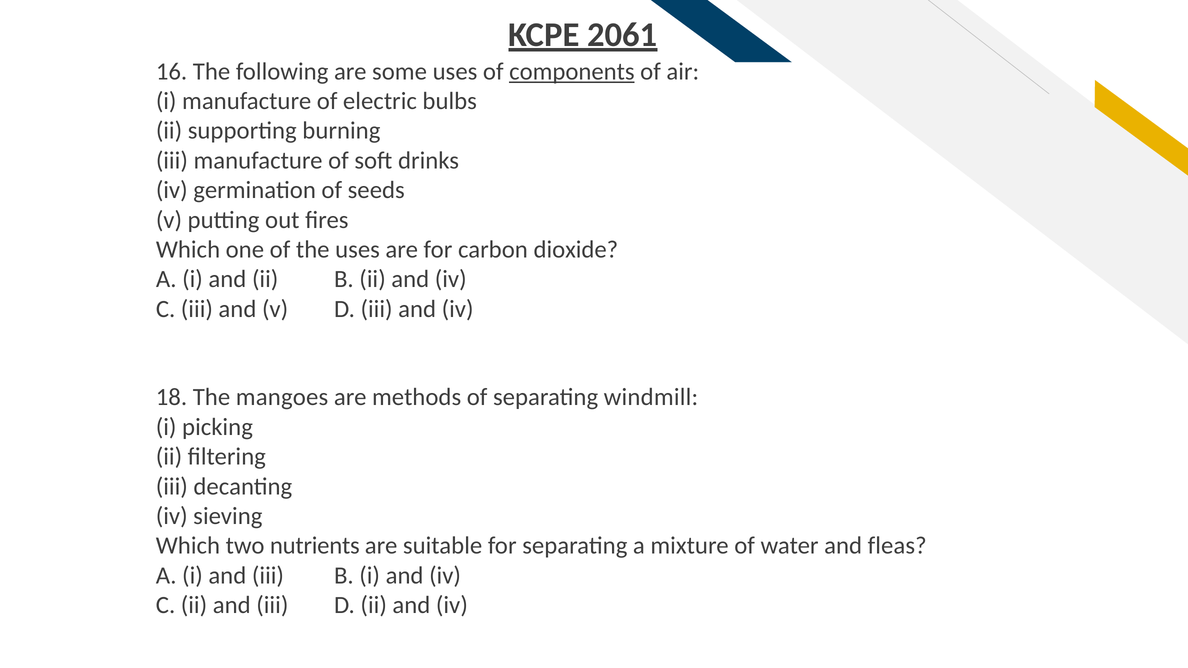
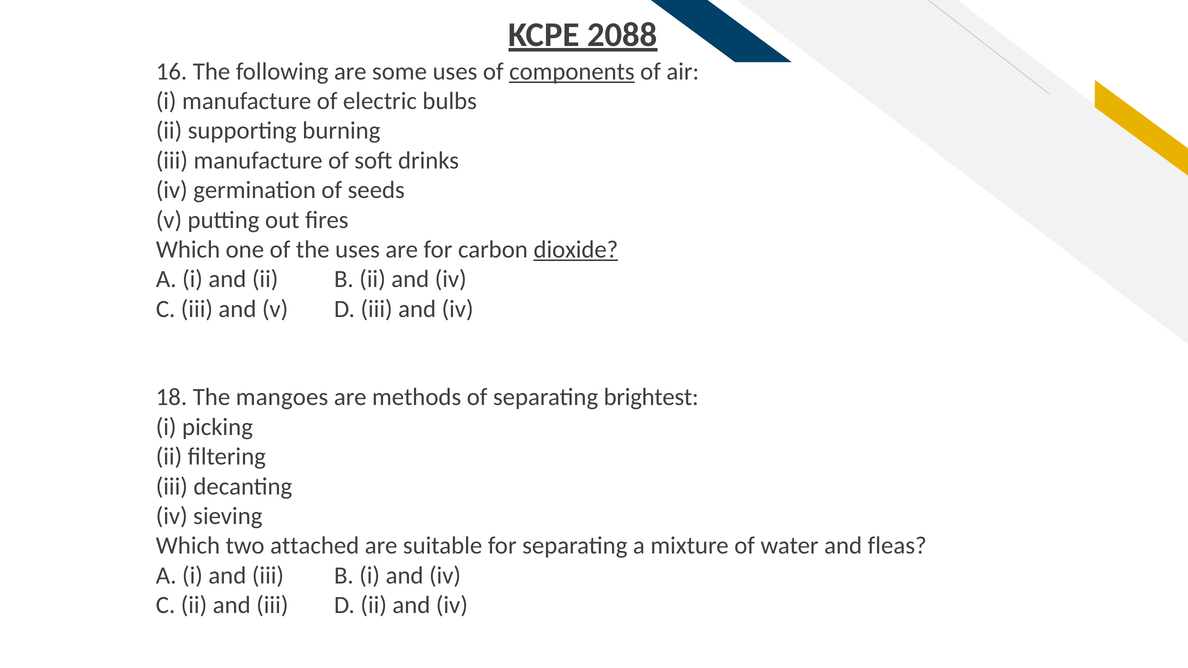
2061: 2061 -> 2088 (622, 35)
dioxide underline: none -> present (576, 250)
windmill: windmill -> brightest (651, 397)
nutrients: nutrients -> attached (315, 546)
